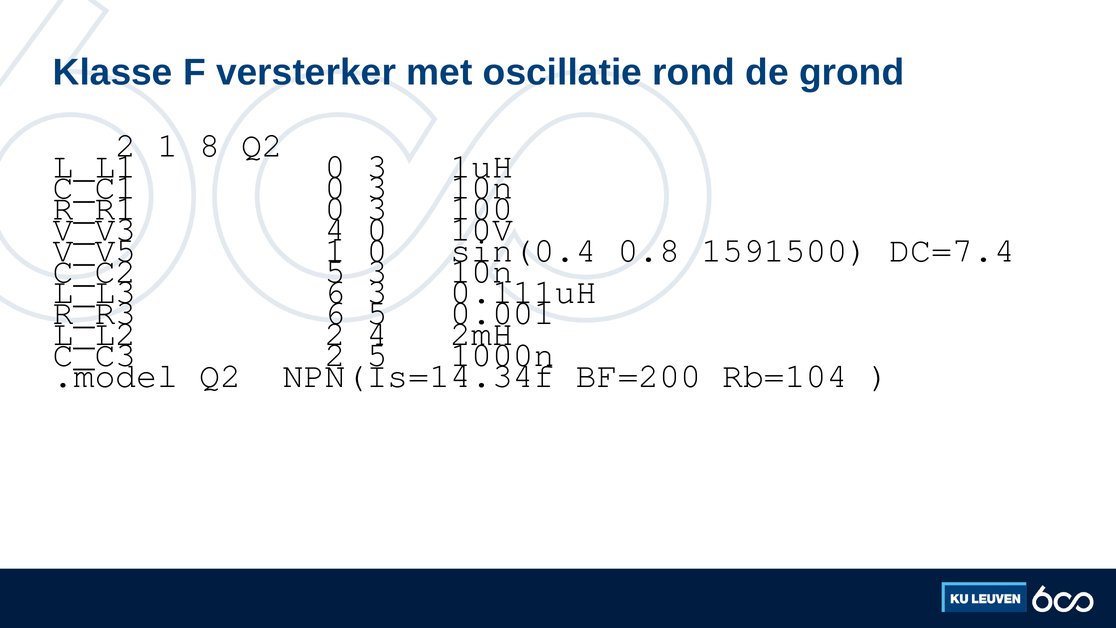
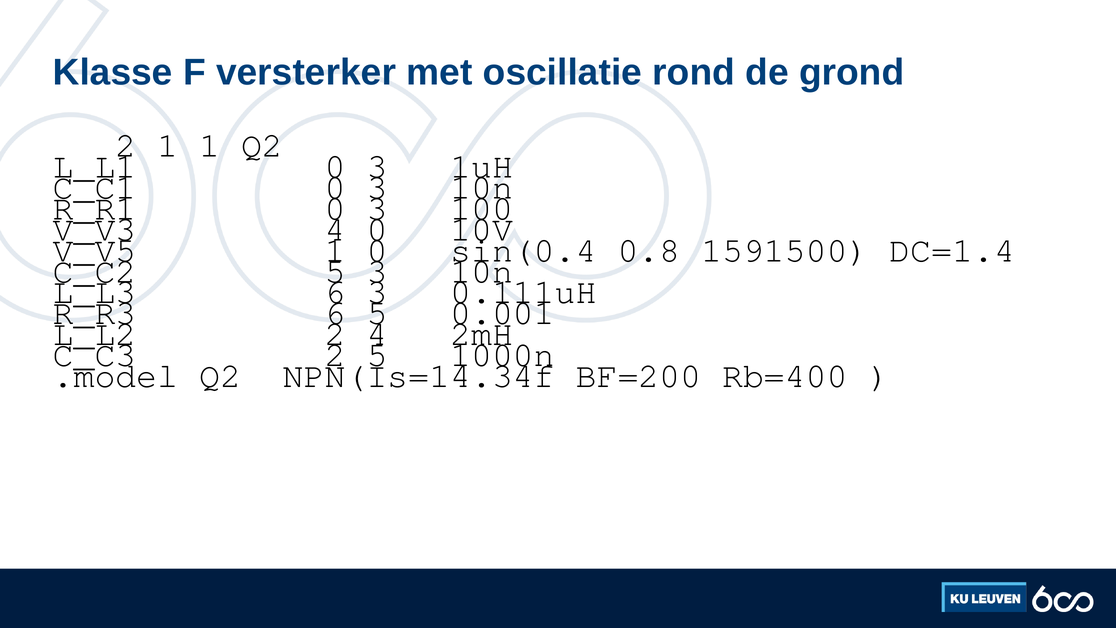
1 8: 8 -> 1 (210, 145)
DC=7.4: DC=7.4 -> DC=1.4 (952, 250)
Rb=104: Rb=104 -> Rb=400 (785, 376)
